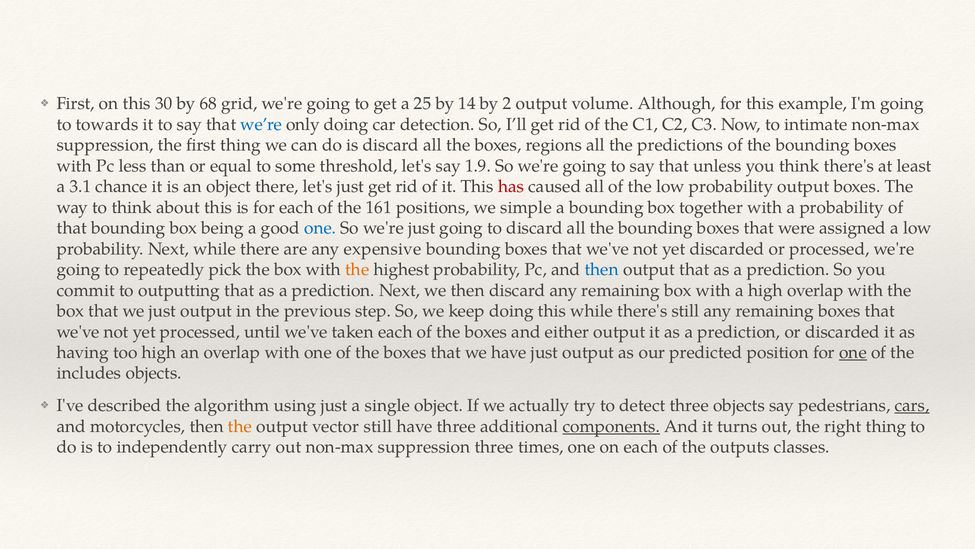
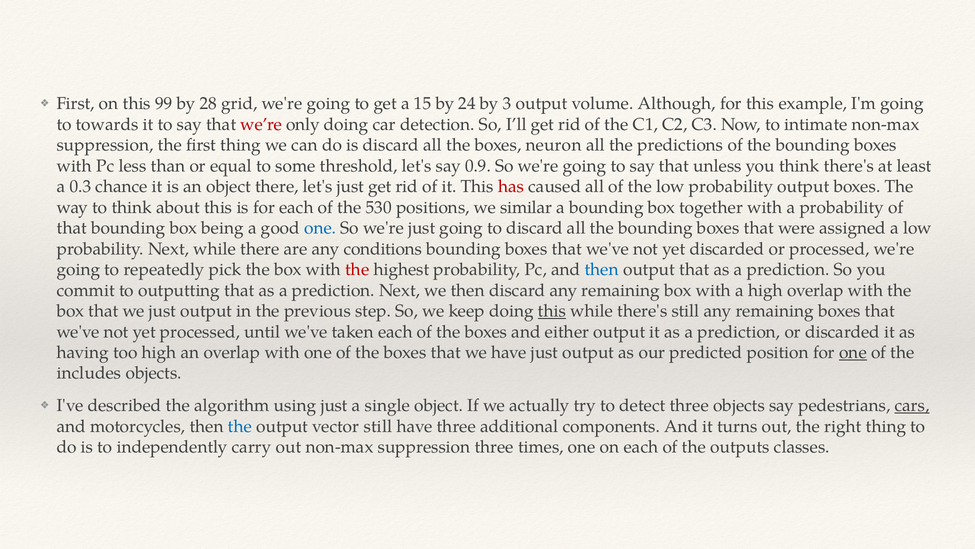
30: 30 -> 99 (164, 104)
68: 68 -> 28 (208, 104)
25: 25 -> 15 (423, 104)
14: 14 -> 24 (467, 104)
2: 2 -> 3 (507, 104)
we’re colour: blue -> red (261, 124)
regions: regions -> neuron (554, 145)
1.9: 1.9 -> 0.9 (478, 166)
3.1: 3.1 -> 0.3 (80, 186)
161: 161 -> 530 (379, 207)
simple: simple -> similar (526, 207)
expensive: expensive -> conditions (383, 249)
the colour: orange -> red (357, 269)
this underline: none -> present (552, 311)
the colour: orange -> blue (240, 426)
components underline: present -> none (611, 426)
